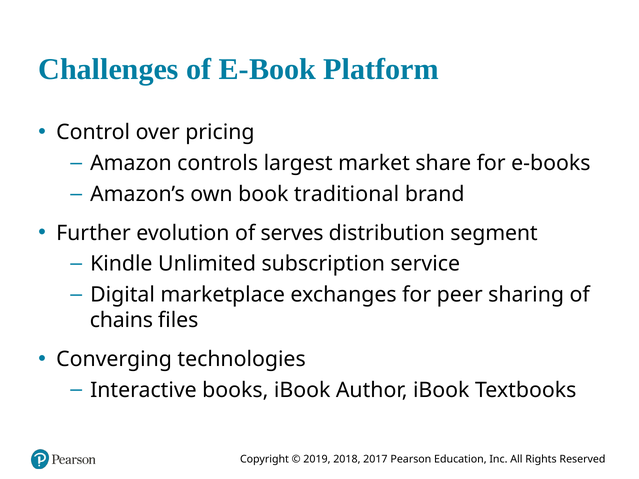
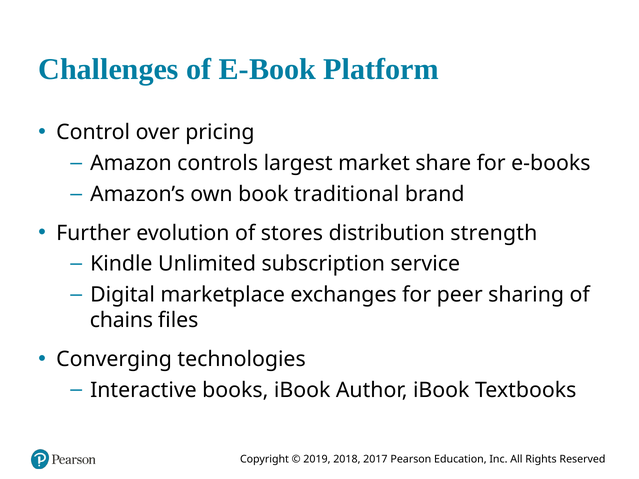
serves: serves -> stores (292, 233)
segment: segment -> strength (494, 233)
